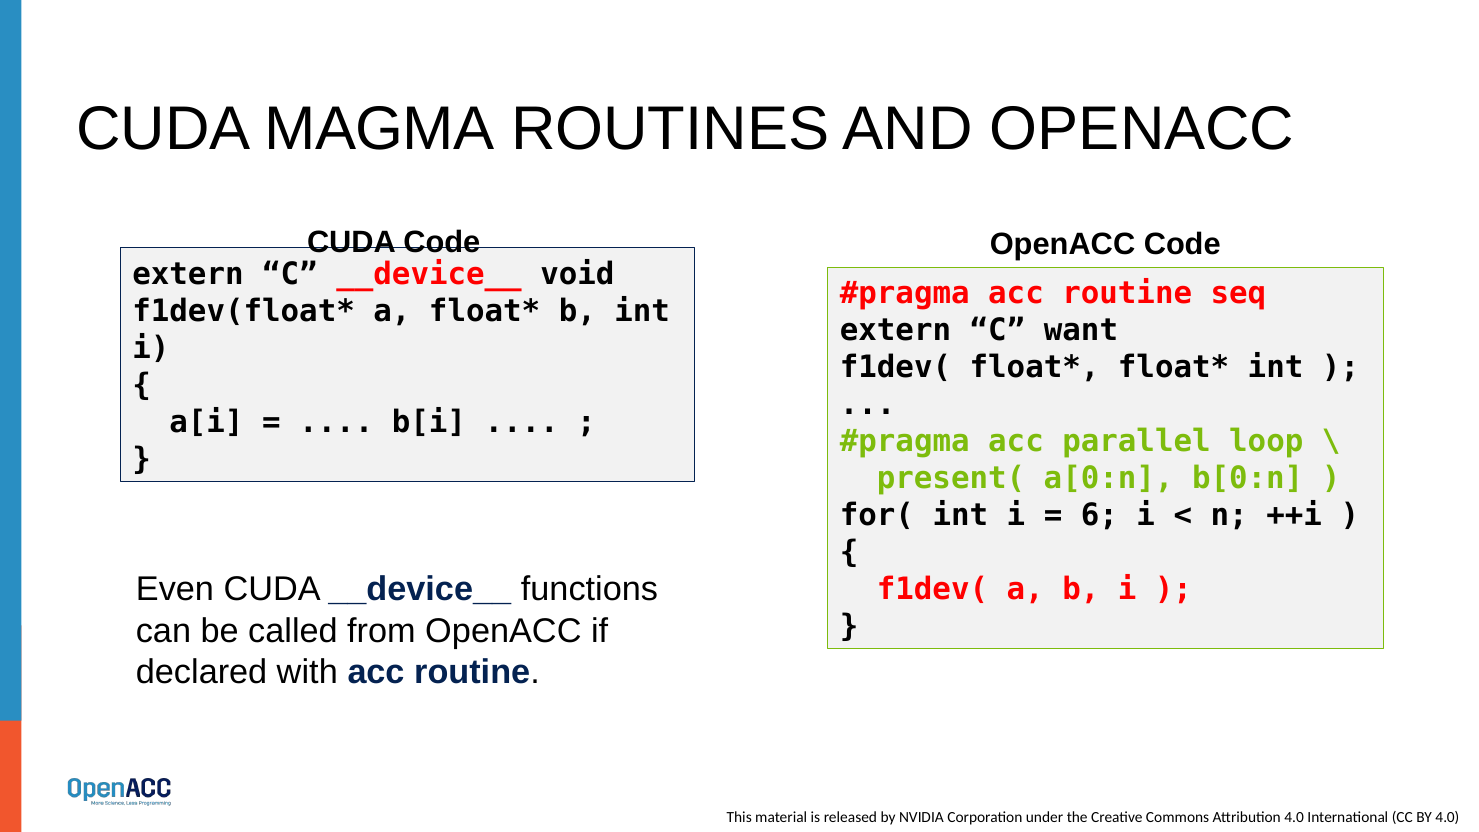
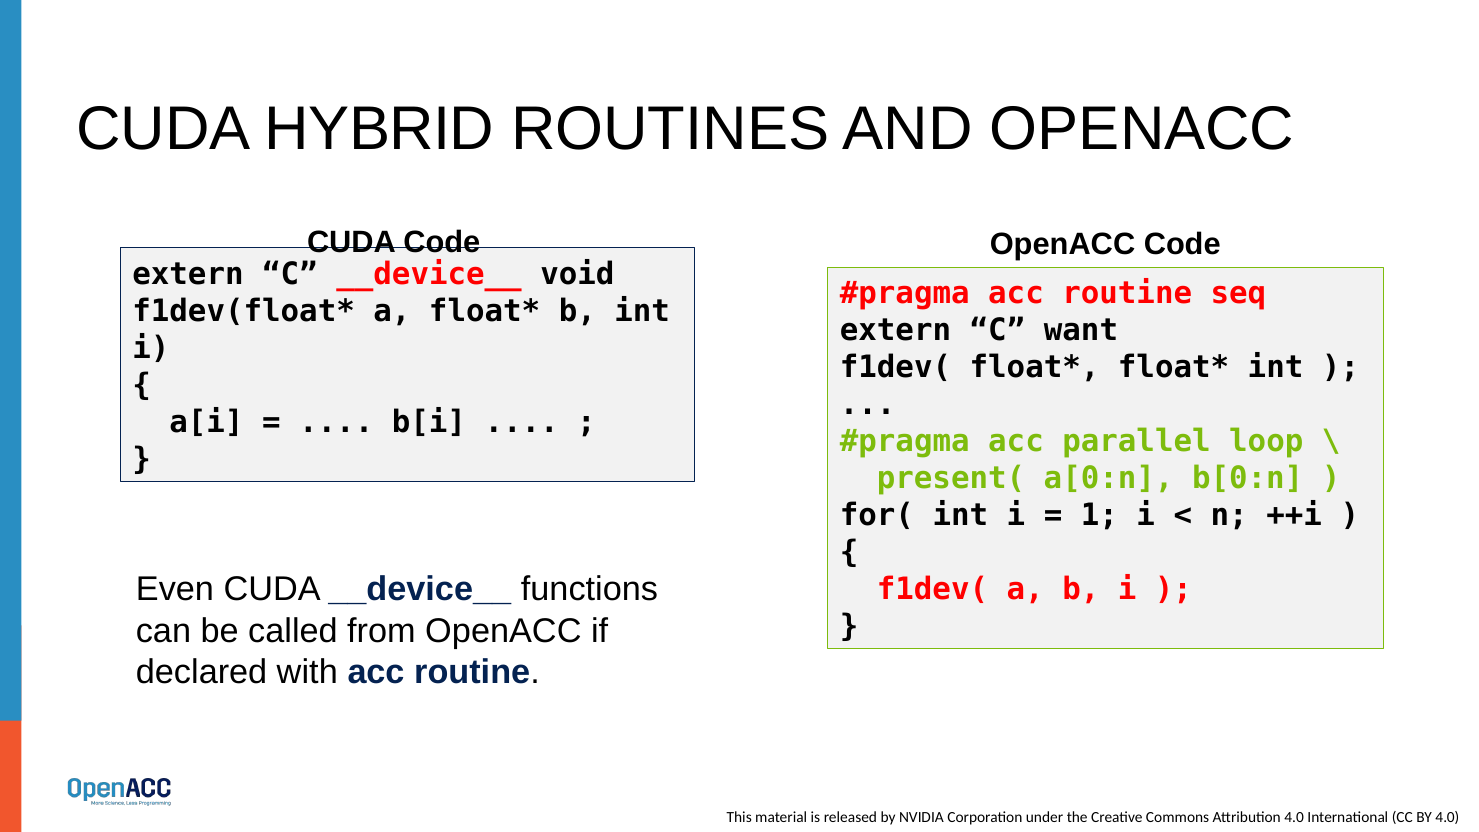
MAGMA: MAGMA -> HYBRID (380, 129)
6: 6 -> 1 (1099, 516)
